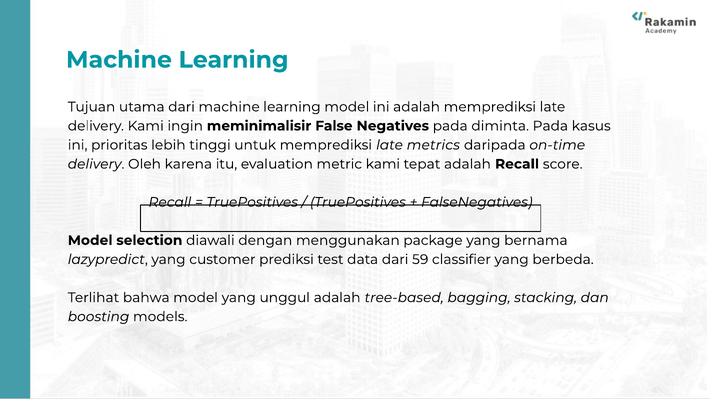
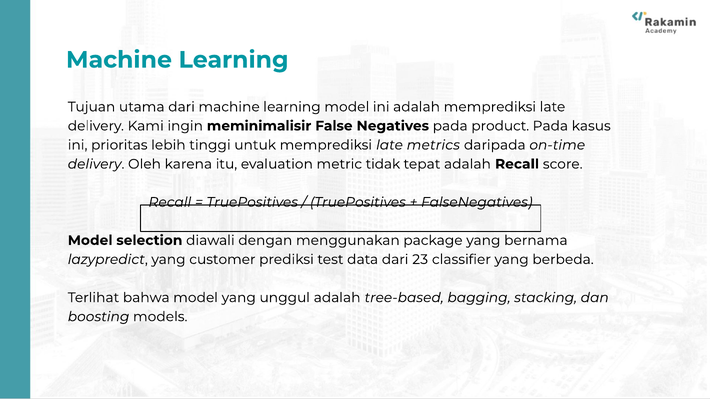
diminta: diminta -> product (500, 126)
metric kami: kami -> tidak (383, 164)
59: 59 -> 23 (420, 260)
